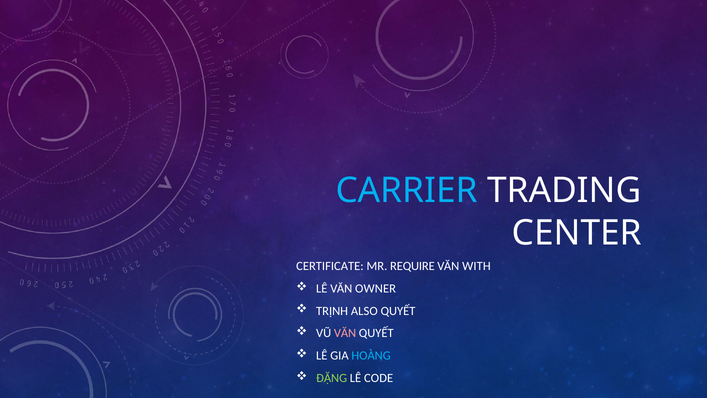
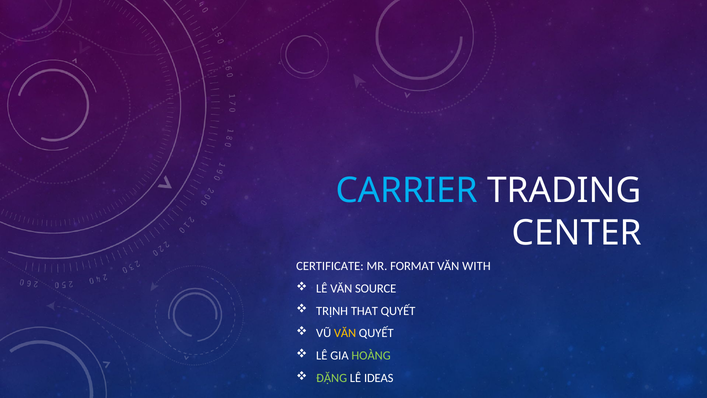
REQUIRE: REQUIRE -> FORMAT (412, 266)
OWNER: OWNER -> SOURCE (376, 288)
ALSO: ALSO -> THAT (364, 311)
VĂN colour: pink -> yellow (345, 333)
HOÀNG colour: light blue -> light green (371, 355)
CODE: CODE -> IDEAS (379, 378)
